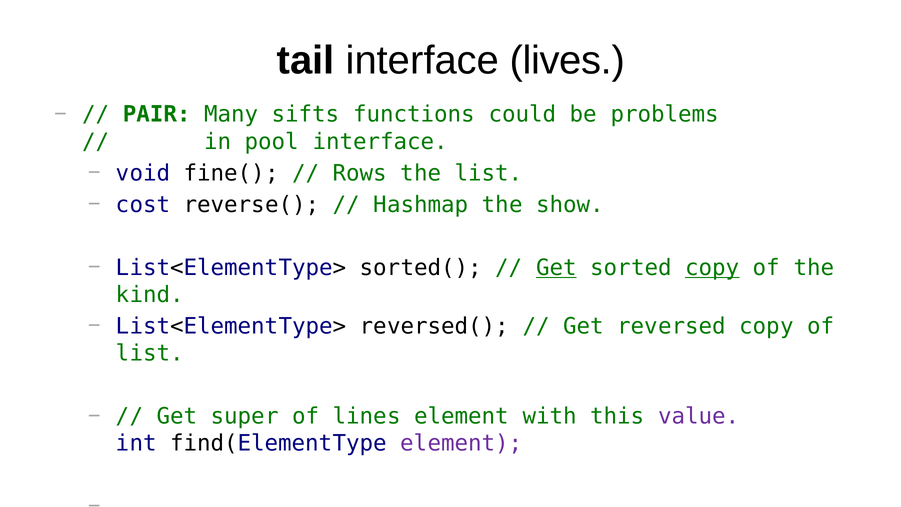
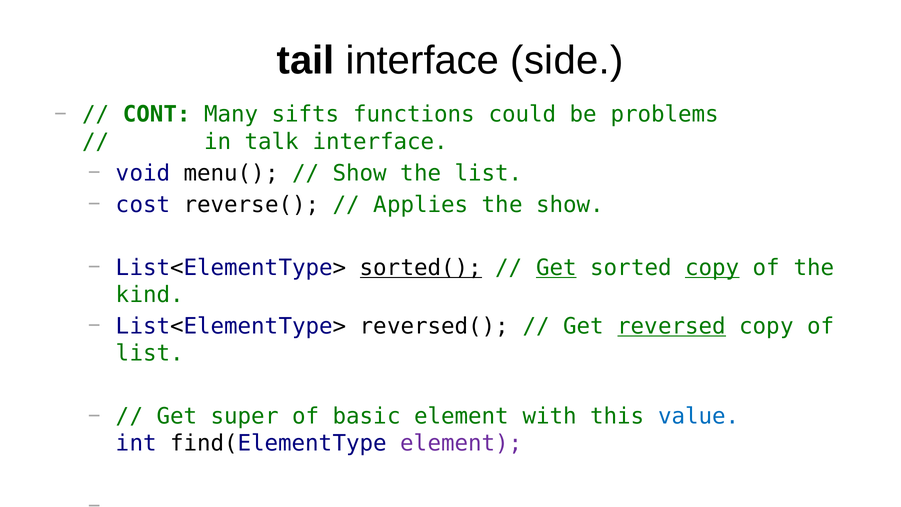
lives: lives -> side (567, 61)
PAIR: PAIR -> CONT (157, 115)
pool: pool -> talk (272, 142)
fine(: fine( -> menu( (231, 173)
Rows: Rows -> Show (360, 173)
Hashmap: Hashmap -> Applies (421, 205)
sorted( underline: none -> present (421, 268)
reversed underline: none -> present (672, 326)
lines: lines -> basic (367, 416)
value colour: purple -> blue (699, 416)
